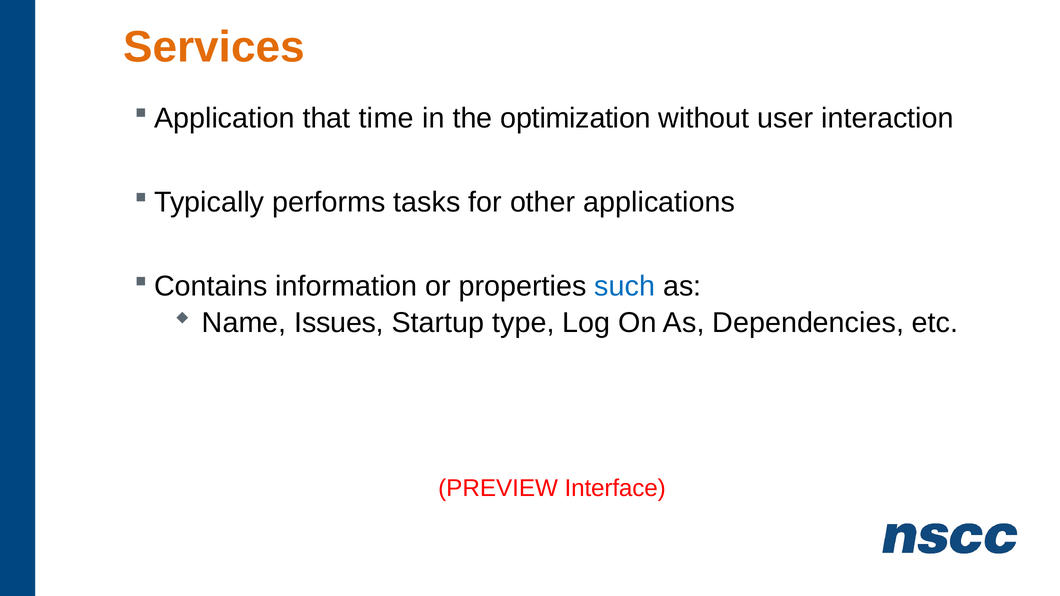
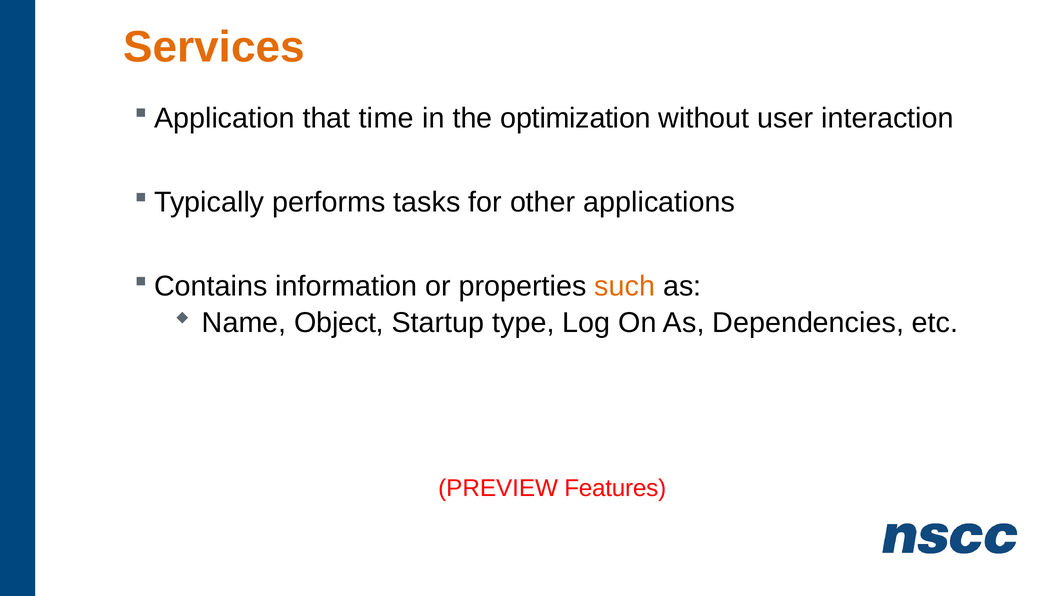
such colour: blue -> orange (625, 286)
Issues: Issues -> Object (339, 323)
Interface: Interface -> Features (615, 489)
